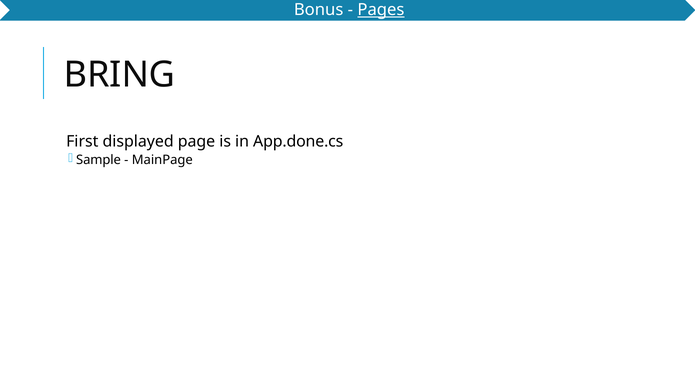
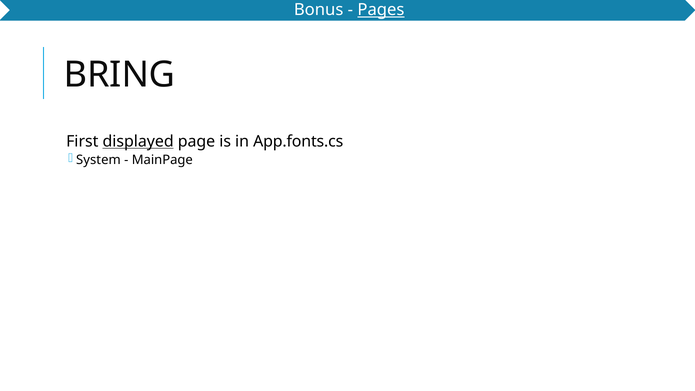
displayed underline: none -> present (138, 141)
App.done.cs: App.done.cs -> App.fonts.cs (298, 141)
Sample: Sample -> System (98, 160)
